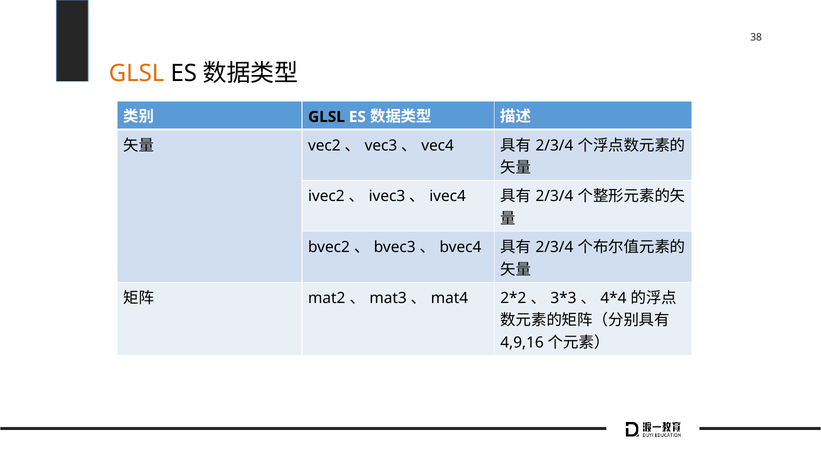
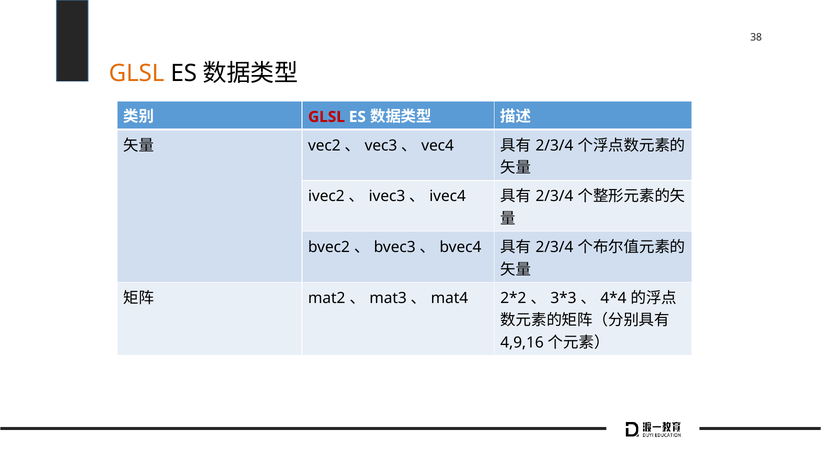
GLSL colour: black -> red (326, 117)
